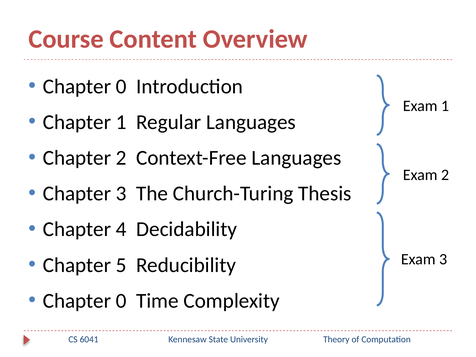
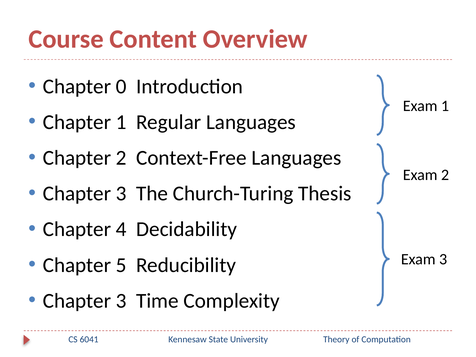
0: 0 -> 3 (121, 301)
